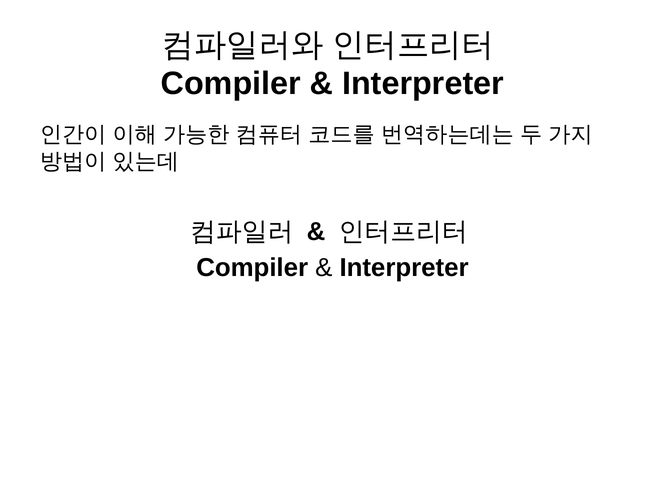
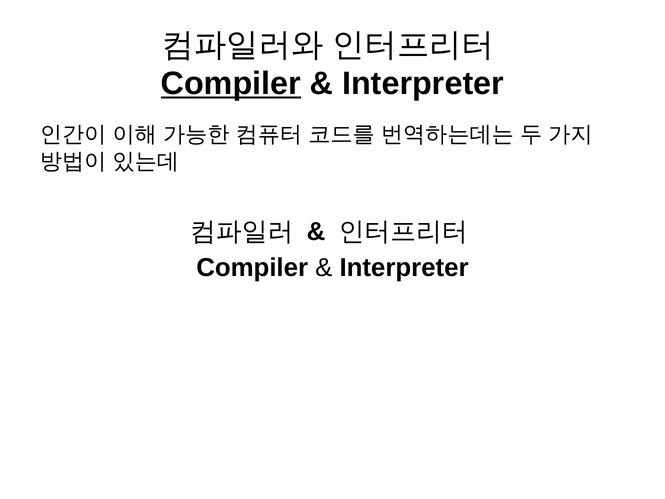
Compiler underline: none -> present (231, 84)
